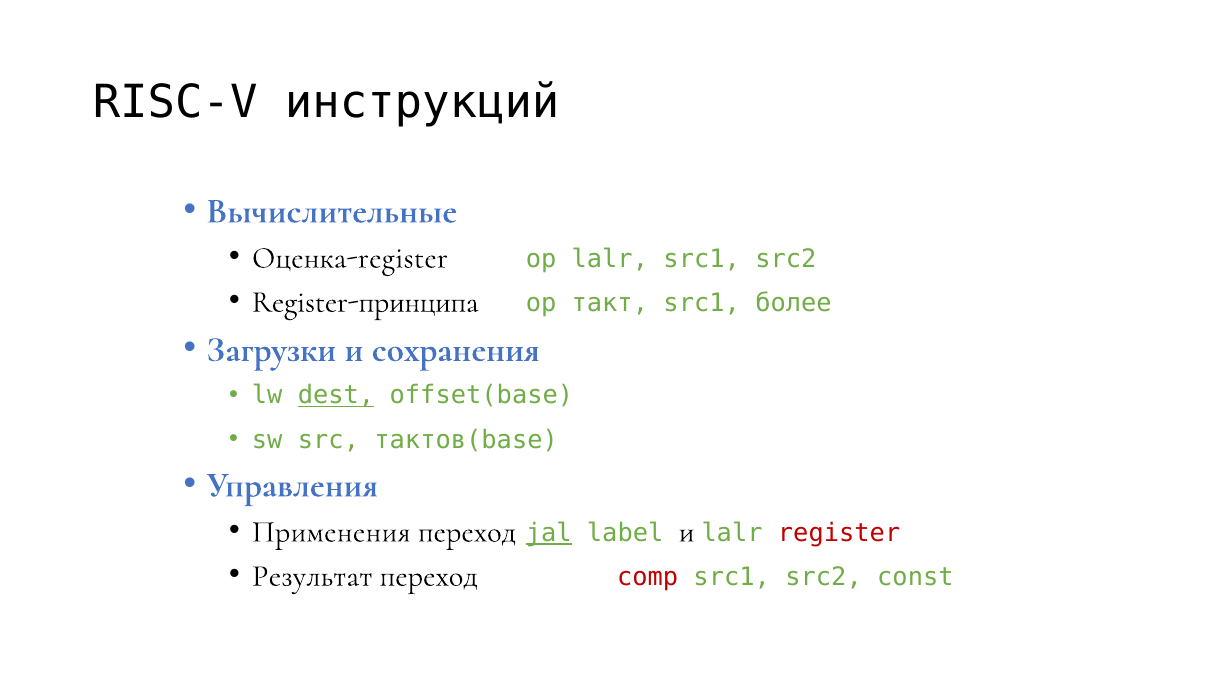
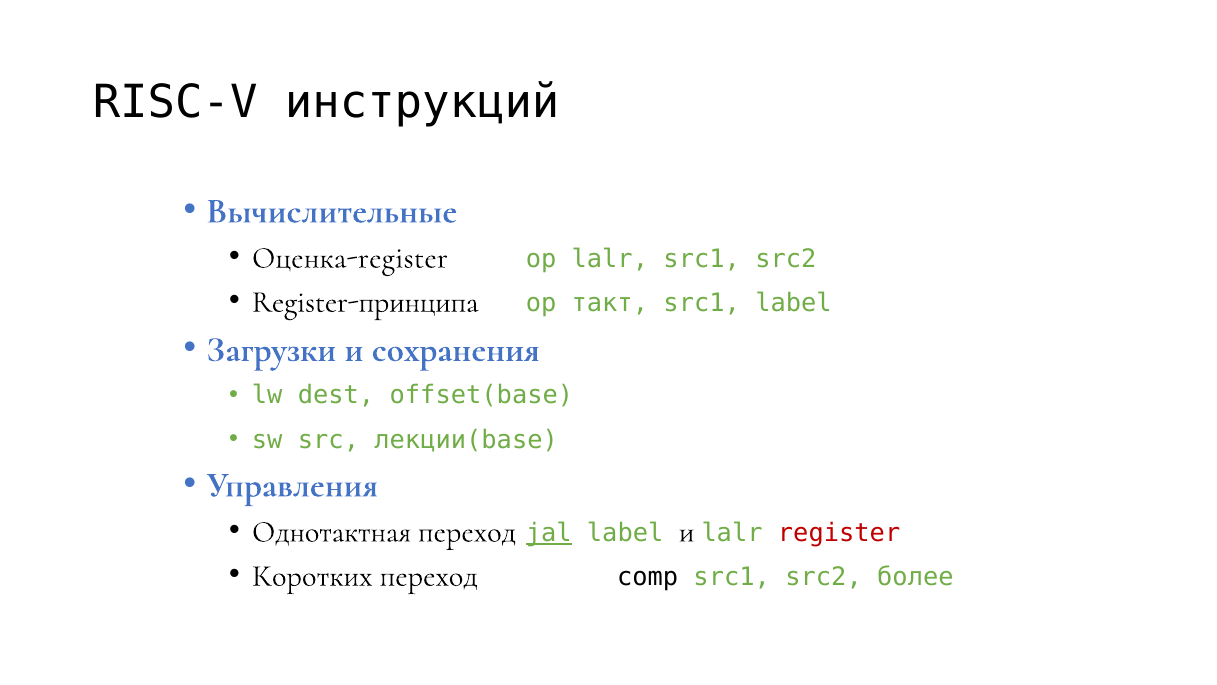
src1 более: более -> label (794, 303)
dest underline: present -> none (336, 395)
тактов(base: тактов(base -> лекции(base (466, 440)
Применения: Применения -> Однотактная (332, 531)
Результат: Результат -> Коротких (312, 575)
comp colour: red -> black (648, 577)
const: const -> более (915, 577)
